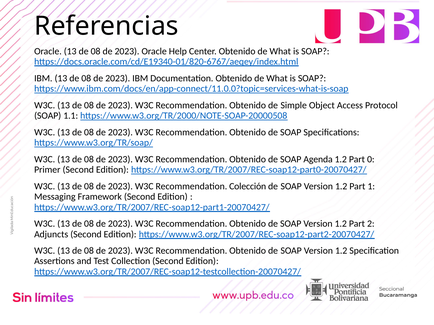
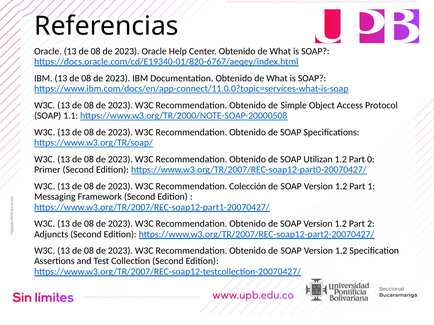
Agenda: Agenda -> Utilizan (318, 159)
